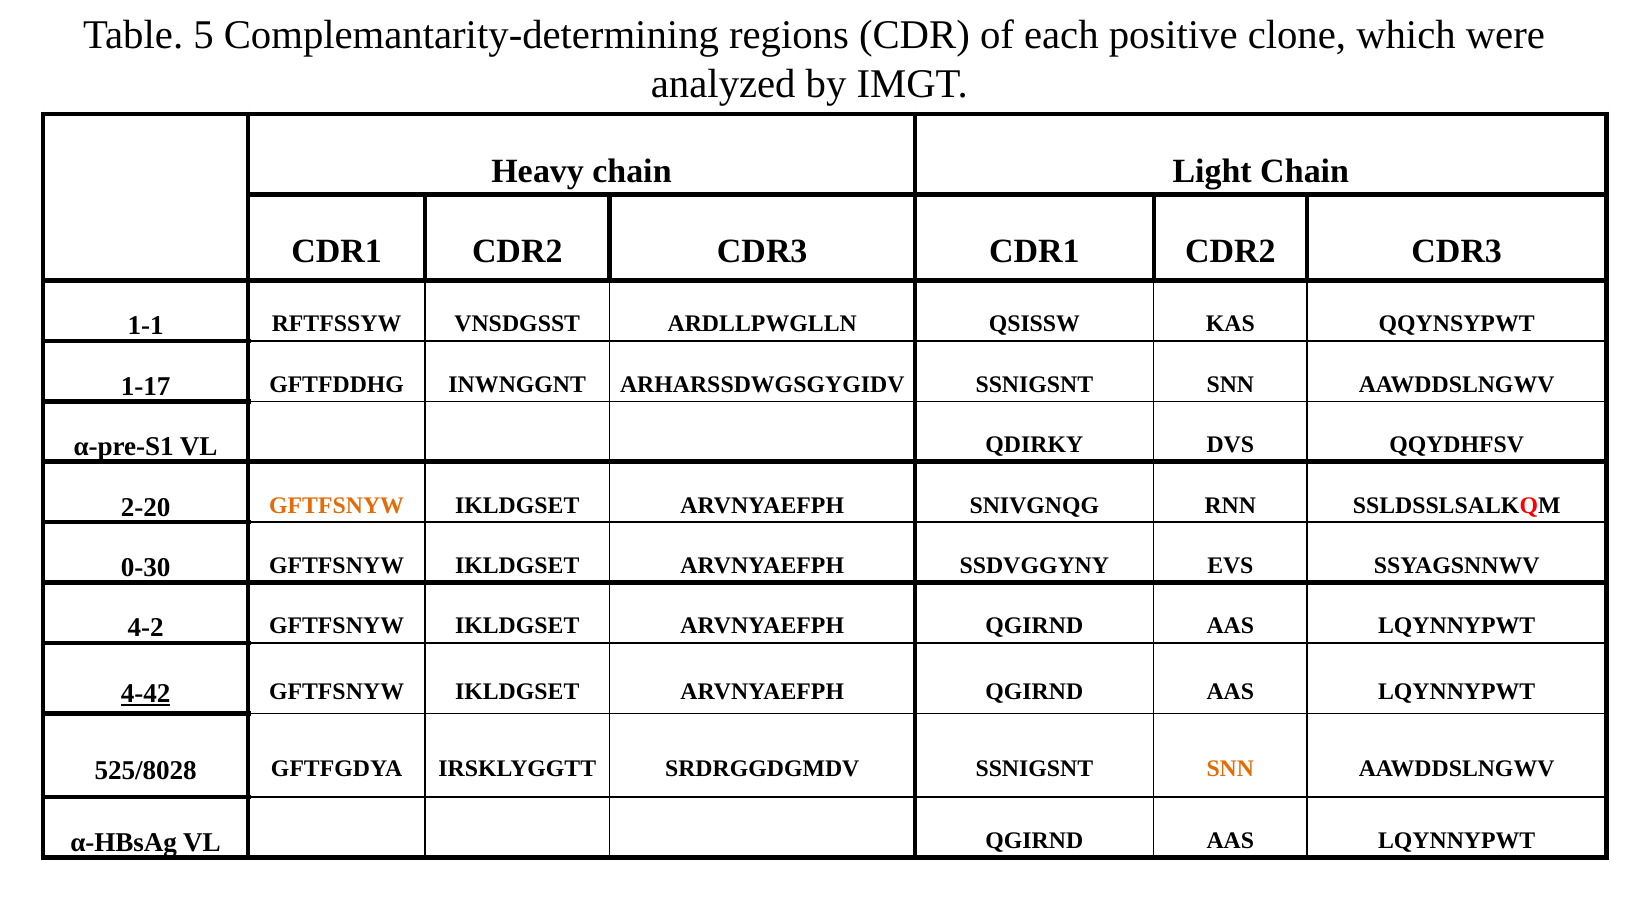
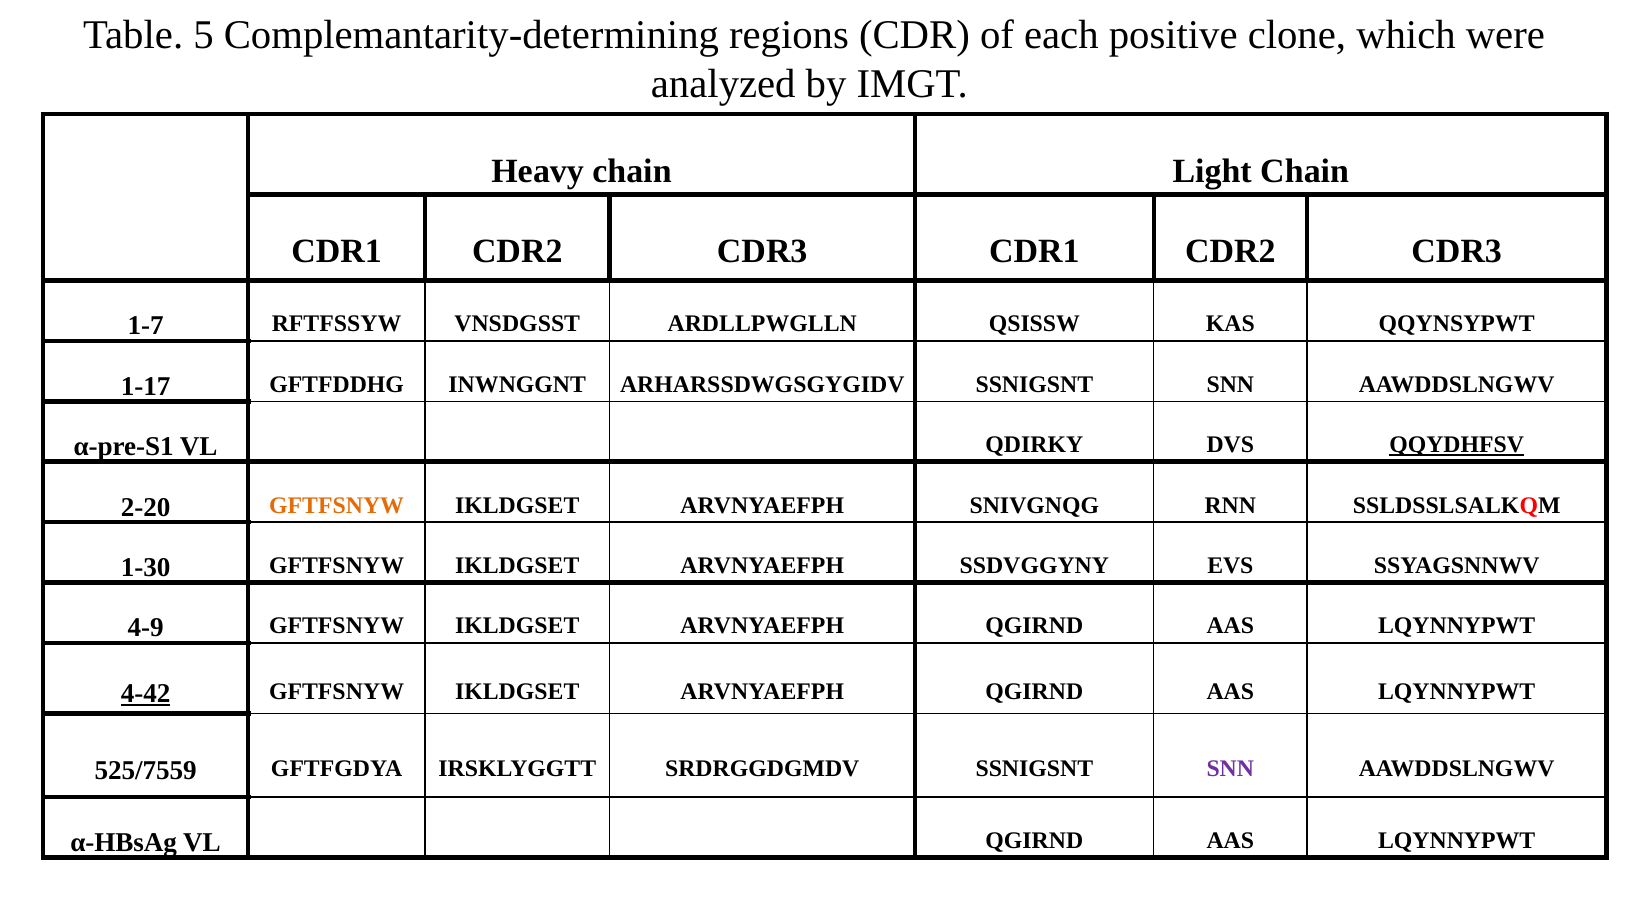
1-1: 1-1 -> 1-7 (146, 326)
QQYDHFSV underline: none -> present (1457, 444)
0-30: 0-30 -> 1-30 (146, 567)
4-2: 4-2 -> 4-9 (146, 628)
525/8028: 525/8028 -> 525/7559 (146, 770)
SNN colour: orange -> purple (1230, 768)
